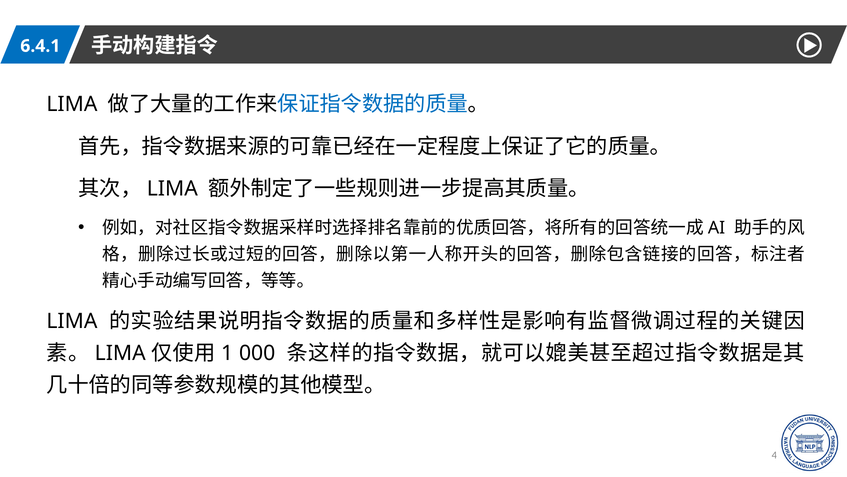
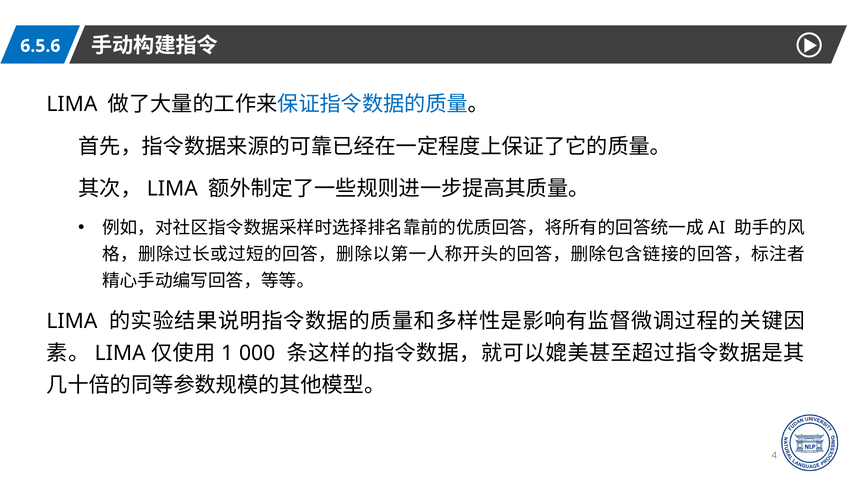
6.4.1: 6.4.1 -> 6.5.6 (40, 46)
